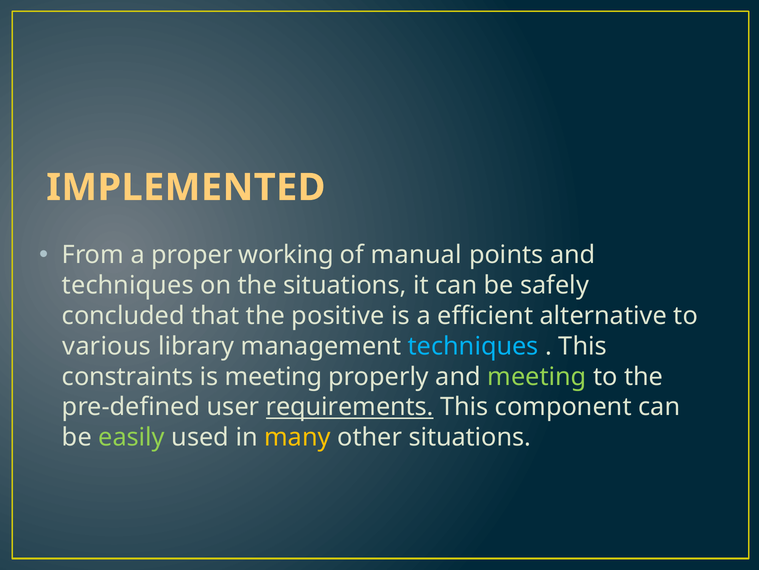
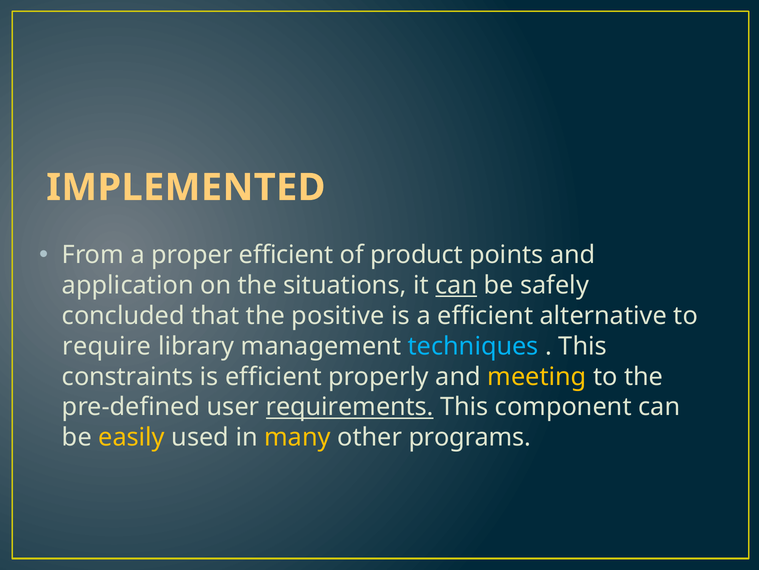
proper working: working -> efficient (286, 255)
manual: manual -> product (417, 255)
techniques: techniques -> application (128, 285)
can underline: none -> present (456, 285)
various: various -> require (107, 346)
is meeting: meeting -> efficient (273, 376)
meeting colour: light green -> yellow (537, 376)
easily colour: light green -> yellow (132, 437)
other situations: situations -> programs (470, 437)
